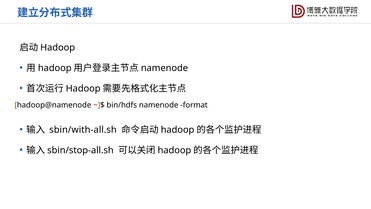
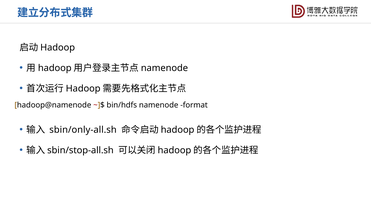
sbin/with-all.sh: sbin/with-all.sh -> sbin/only-all.sh (83, 130)
